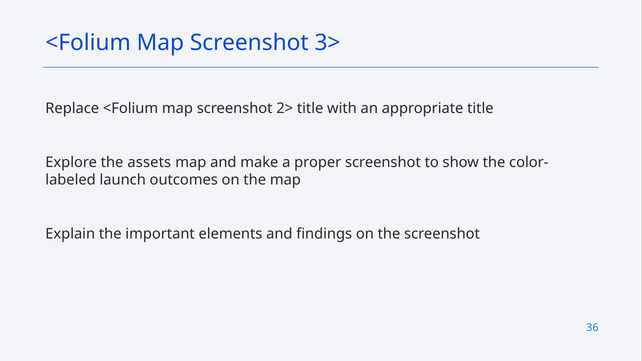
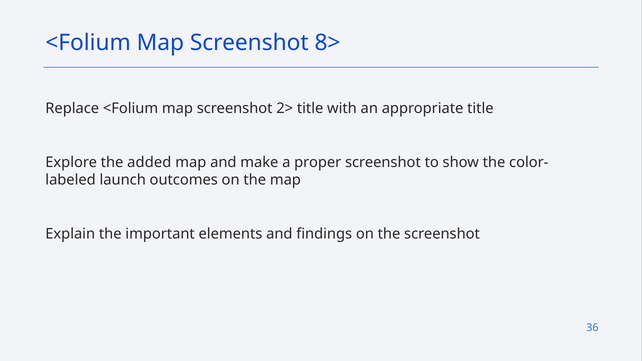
3>: 3> -> 8> (328, 43)
assets: assets -> added (149, 162)
